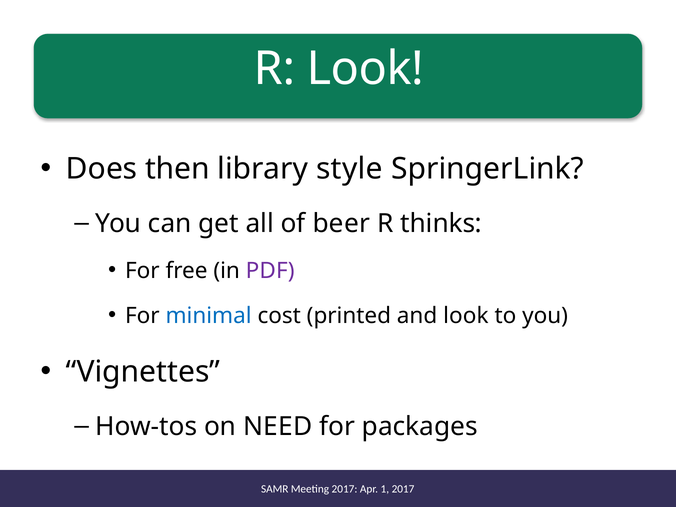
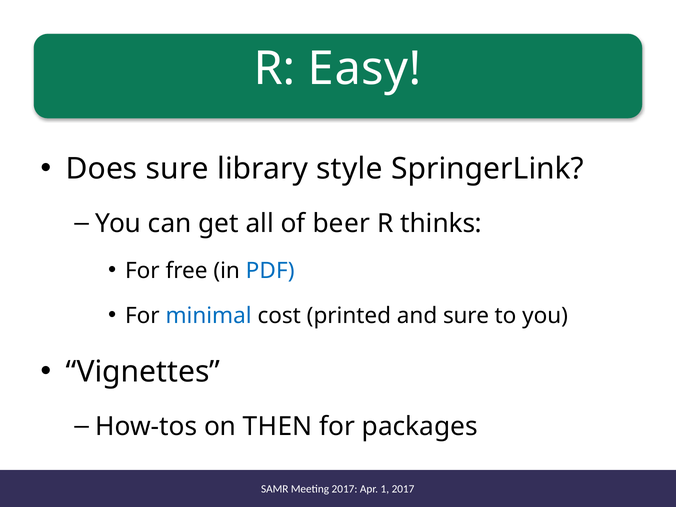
R Look: Look -> Easy (365, 69)
Does then: then -> sure (177, 169)
PDF colour: purple -> blue (270, 271)
and look: look -> sure (466, 316)
NEED: NEED -> THEN (278, 426)
